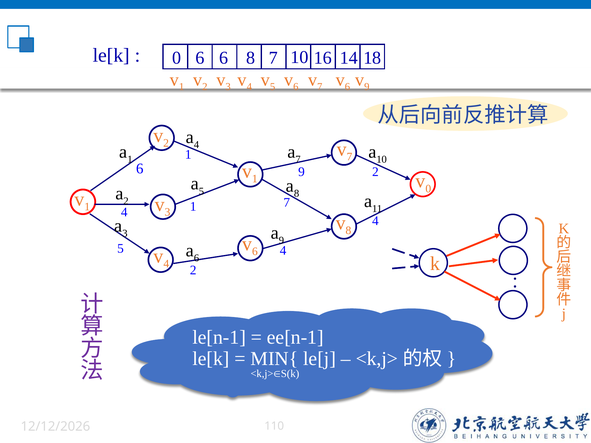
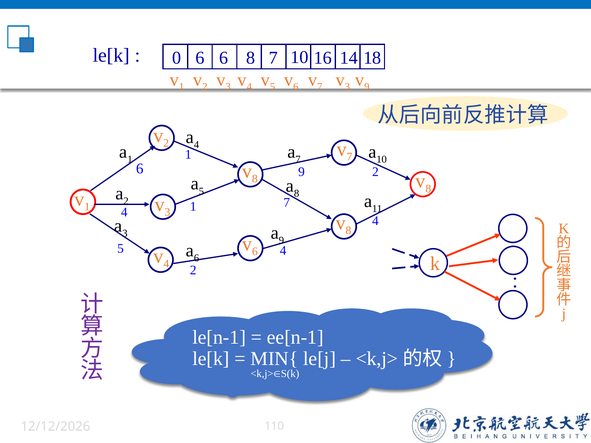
6: 6 -> 3 (347, 87)
1: 1 -> 8 (255, 179)
0: 0 -> 8 (428, 189)
